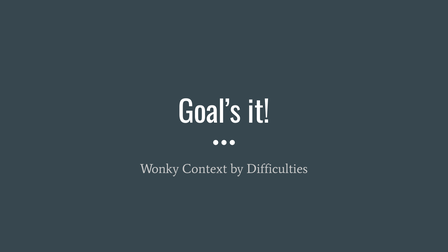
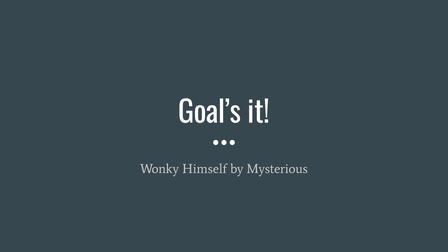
Context: Context -> Himself (205, 169)
Difficulties: Difficulties -> Mysterious (277, 169)
